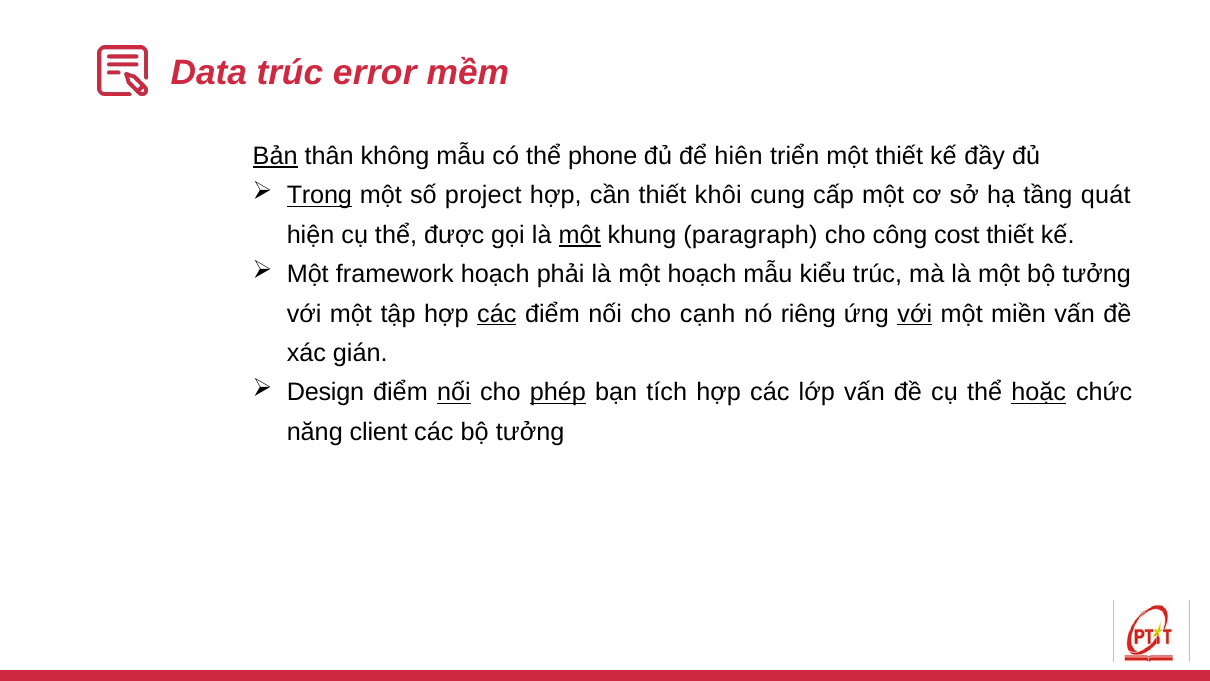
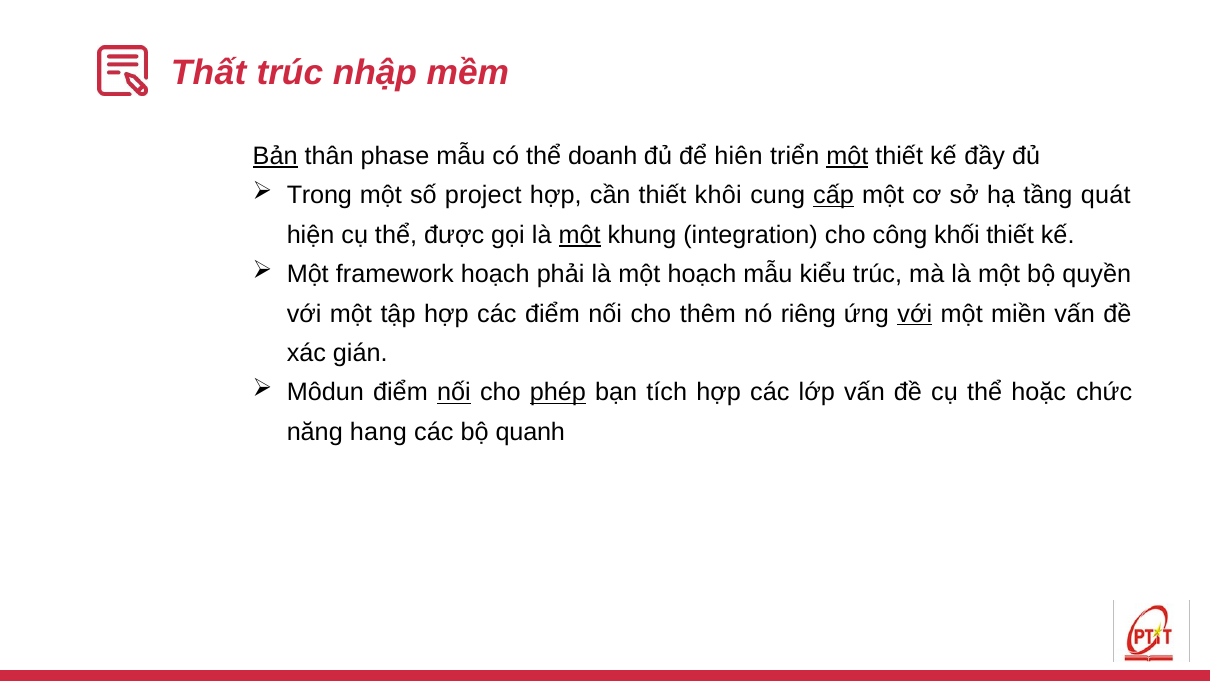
Data: Data -> Thất (209, 73)
error: error -> nhập (375, 73)
không: không -> phase (395, 156)
phone: phone -> doanh (603, 156)
một underline: none -> present (847, 156)
Trong underline: present -> none (319, 196)
cấp underline: none -> present (834, 196)
paragraph: paragraph -> integration (751, 235)
cost: cost -> khối (957, 235)
một bộ tưởng: tưởng -> quyền (1097, 274)
các underline: present -> none (497, 314)
cạnh: cạnh -> thêm (708, 314)
Design: Design -> Môdun (325, 392)
hoặc underline: present -> none (1039, 392)
client: client -> hang (378, 432)
các bộ tưởng: tưởng -> quanh (530, 432)
